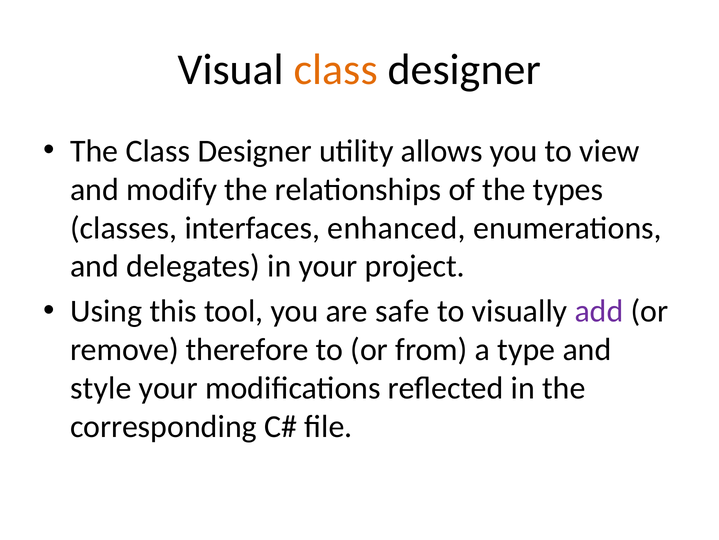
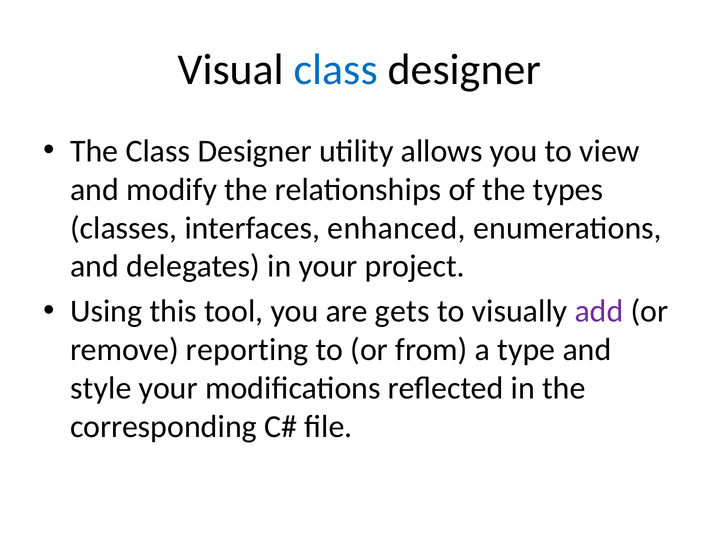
class colour: orange -> blue (336, 70)
safe: safe -> gets (402, 311)
therefore: therefore -> reporting (247, 349)
